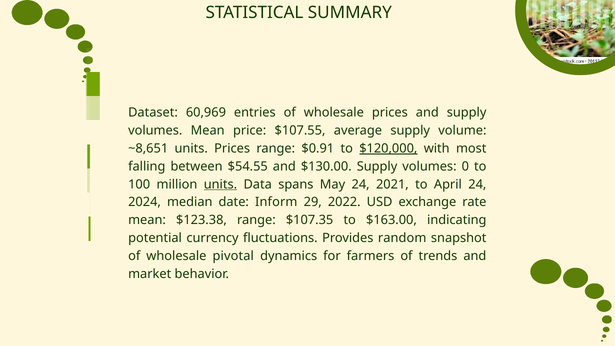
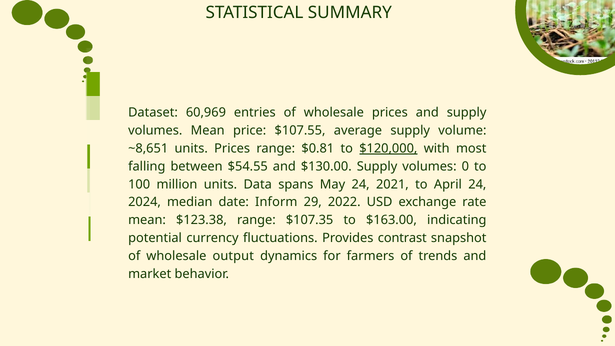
$0.91: $0.91 -> $0.81 (318, 148)
units underline: present -> none (220, 184)
random: random -> contrast (402, 238)
pivotal: pivotal -> output (233, 256)
